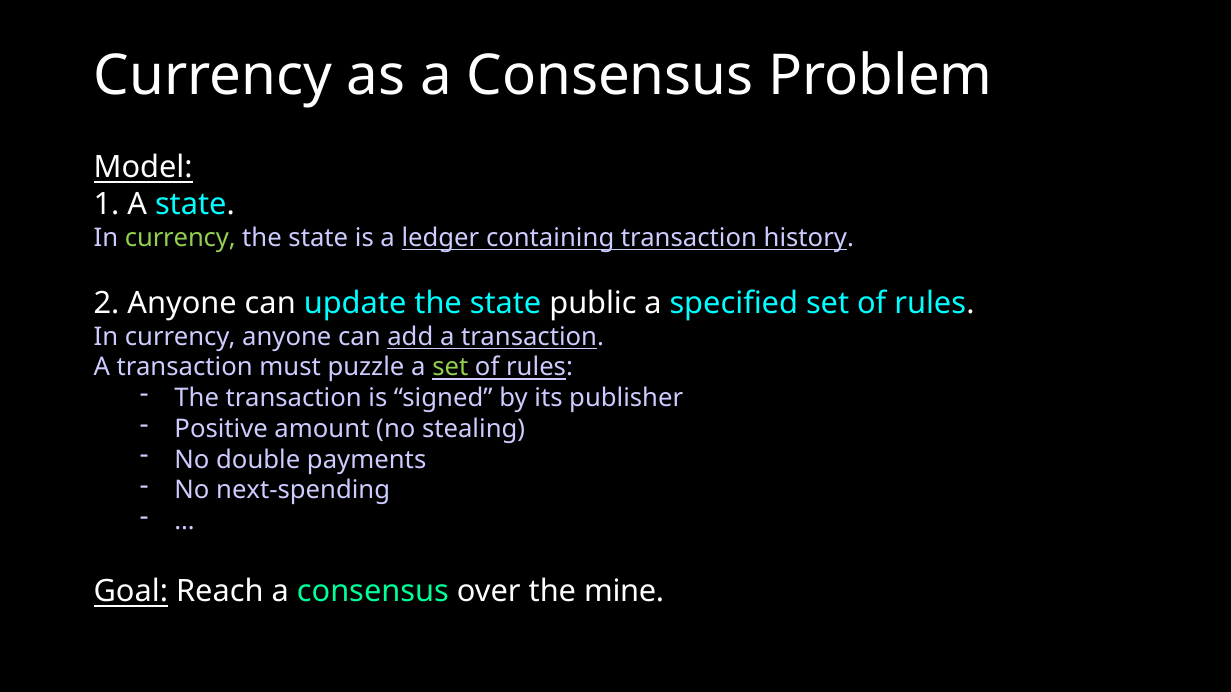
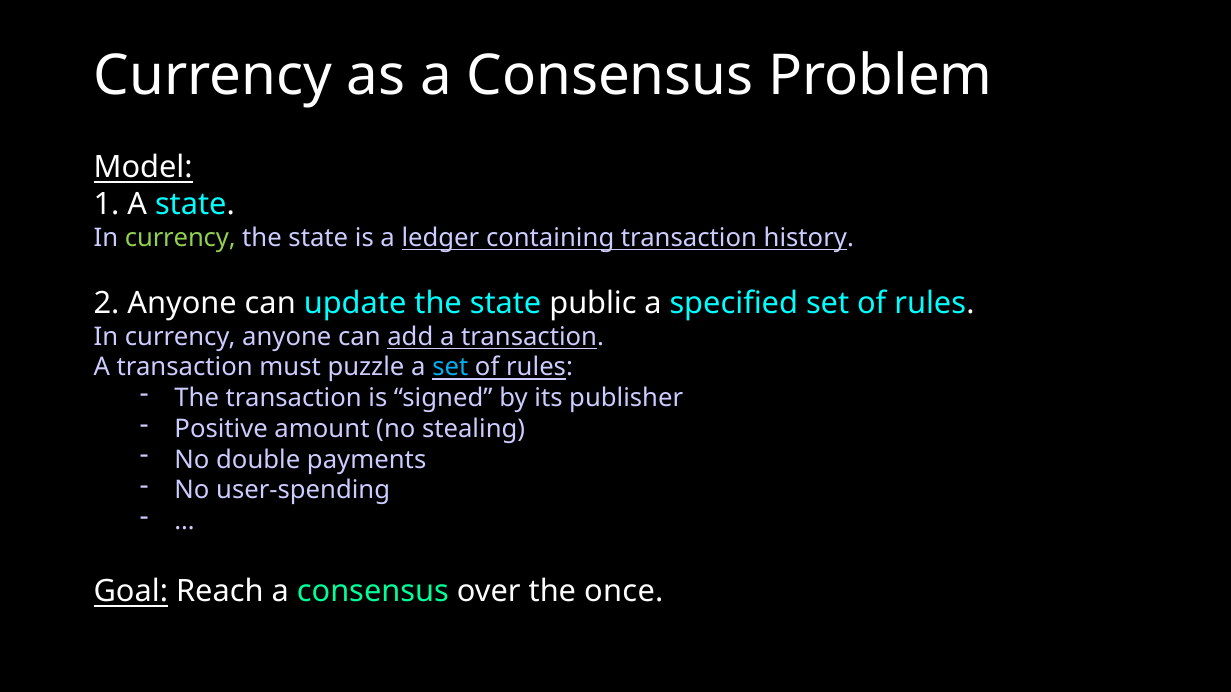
set colour: light green -> light blue (450, 368)
next-spending: next-spending -> user-spending (303, 491)
mine: mine -> once (624, 592)
